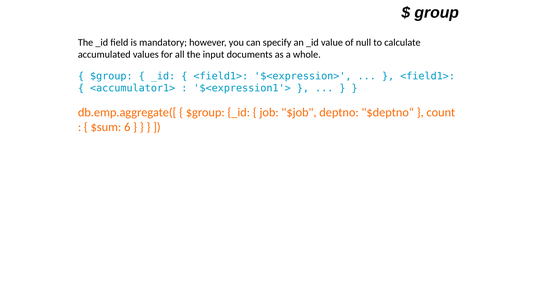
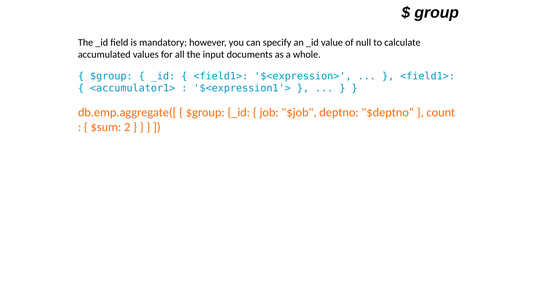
6: 6 -> 2 (127, 127)
